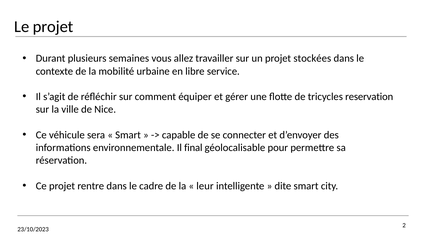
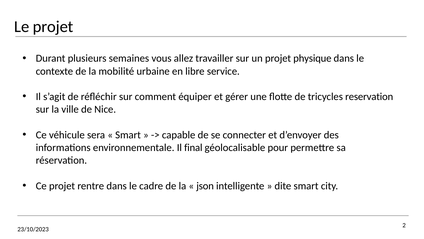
stockées: stockées -> physique (312, 58)
leur: leur -> json (205, 186)
